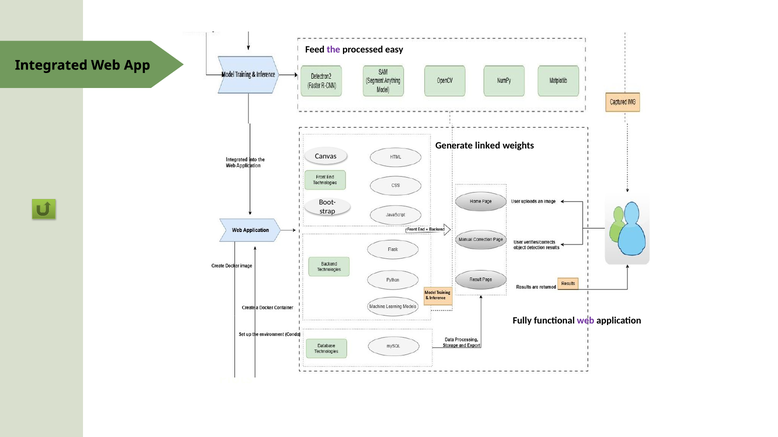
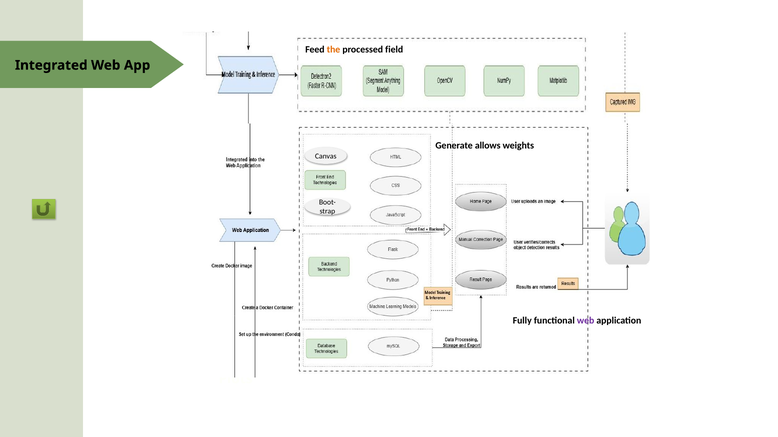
the colour: purple -> orange (334, 50)
easy: easy -> field (394, 50)
linked: linked -> allows (488, 146)
